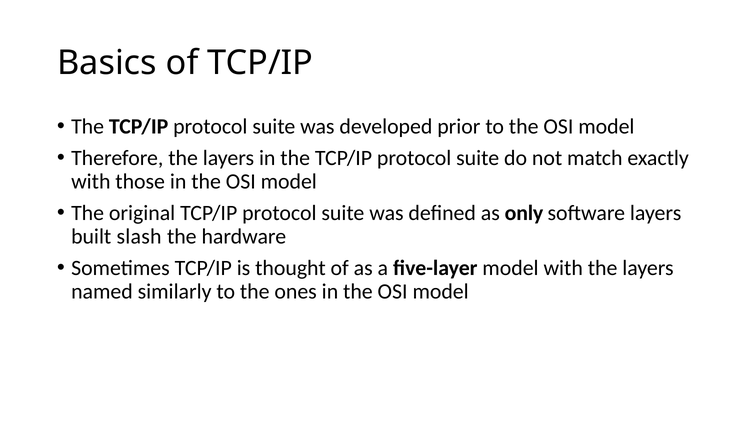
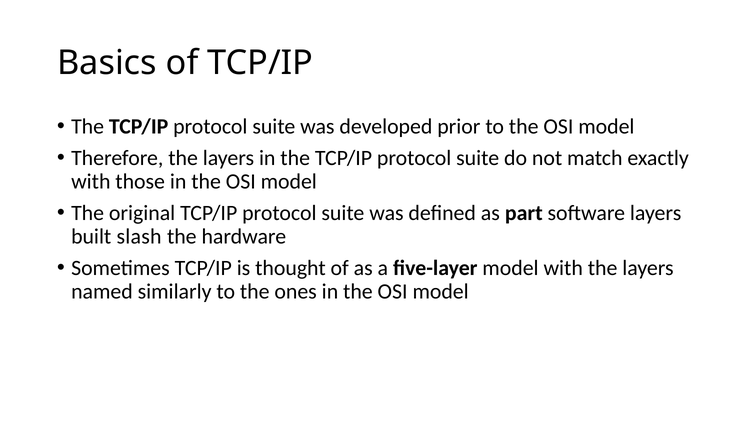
only: only -> part (524, 213)
